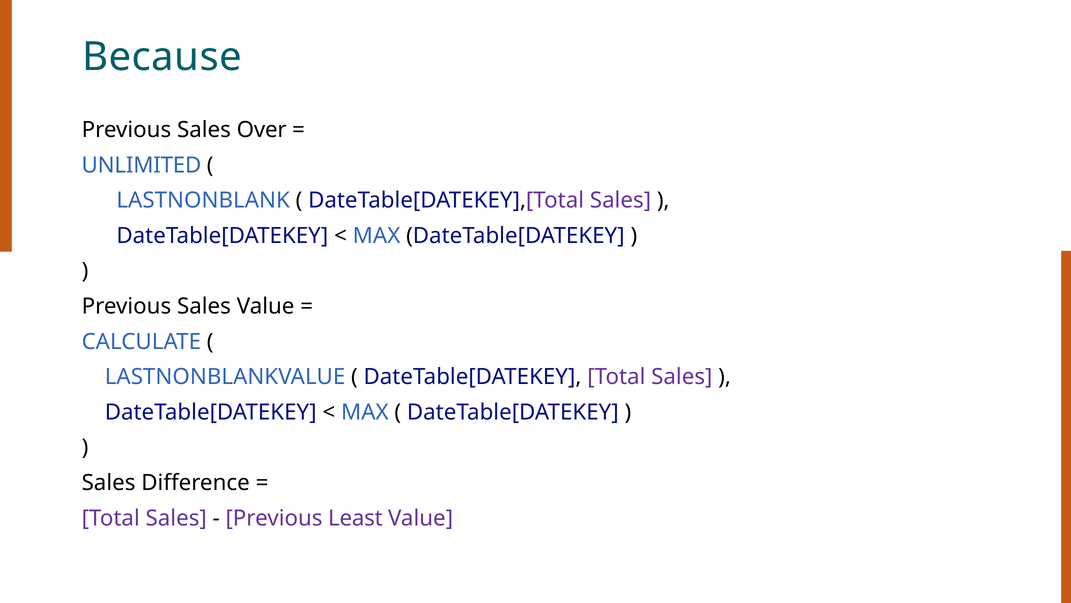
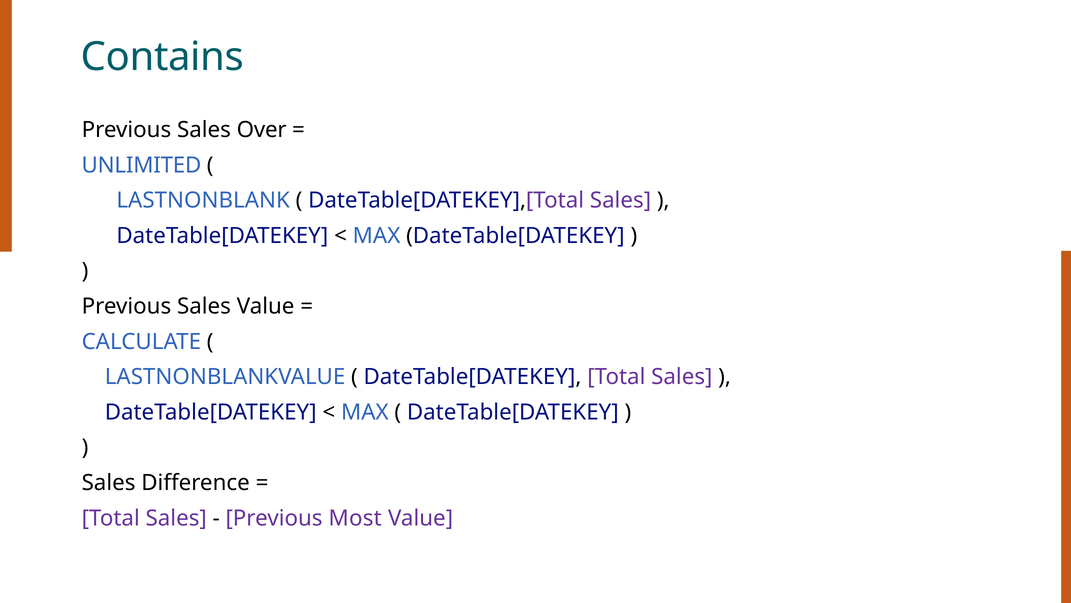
Because: Because -> Contains (162, 57)
Least: Least -> Most (355, 518)
